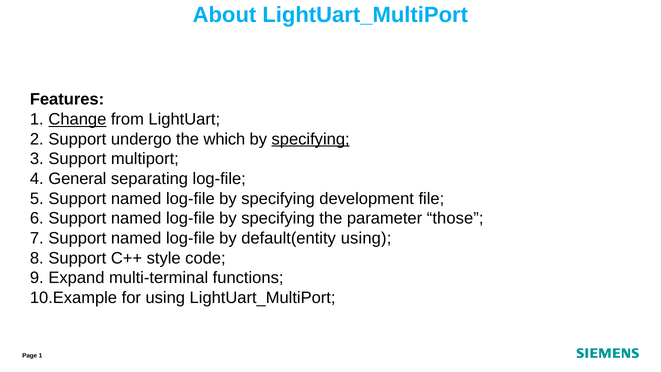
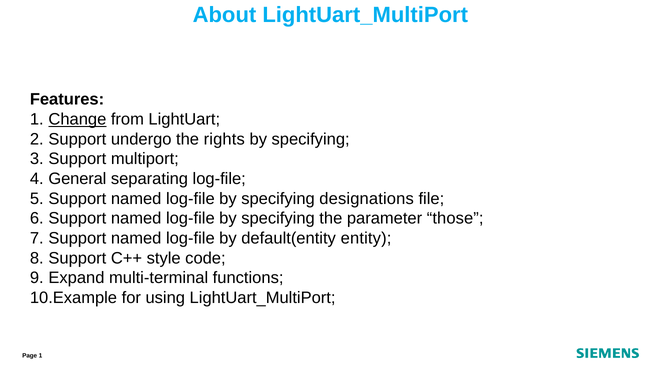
which: which -> rights (224, 139)
specifying underline: present -> none (311, 139)
development: development -> designations (367, 199)
default(entity using: using -> entity (366, 238)
